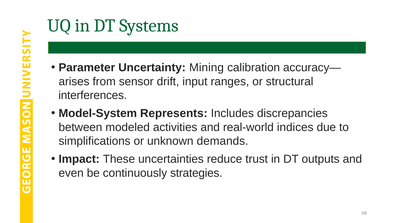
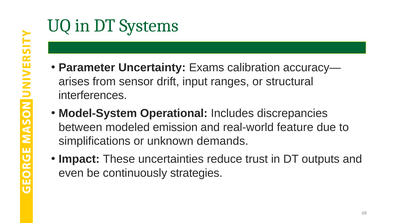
Mining: Mining -> Exams (207, 68)
Represents: Represents -> Operational (174, 114)
activities: activities -> emission (175, 127)
indices: indices -> feature (295, 127)
